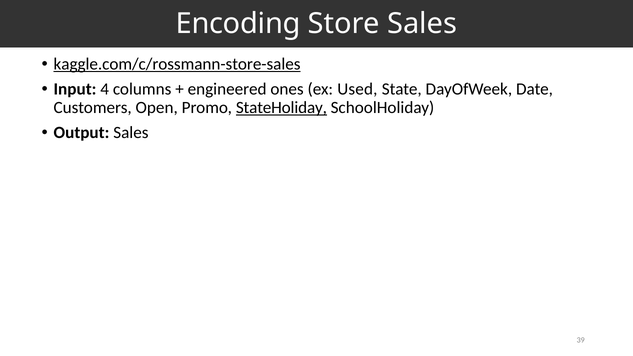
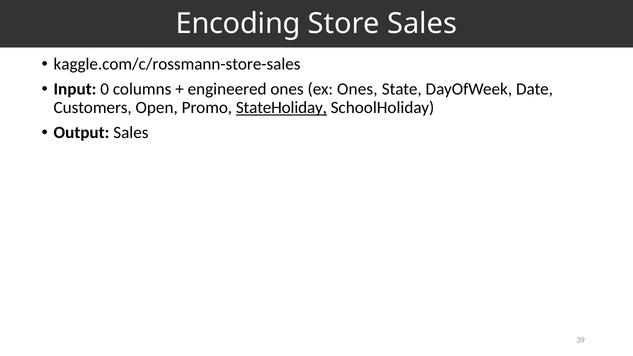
kaggle.com/c/rossmann-store-sales underline: present -> none (177, 64)
4: 4 -> 0 (105, 89)
ex Used: Used -> Ones (357, 89)
